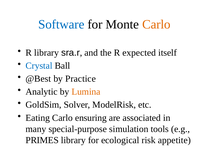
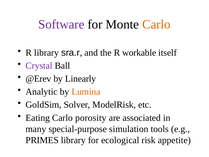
Software colour: blue -> purple (61, 24)
expected: expected -> workable (139, 53)
Crystal colour: blue -> purple (39, 66)
@Best: @Best -> @Erev (38, 79)
Practice: Practice -> Linearly (81, 79)
ensuring: ensuring -> porosity (91, 118)
